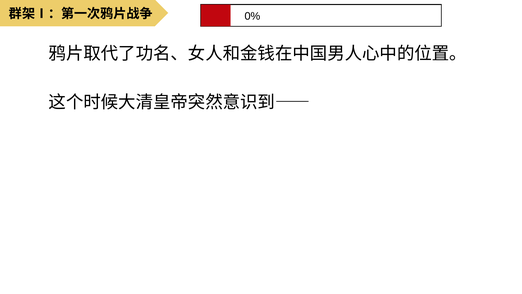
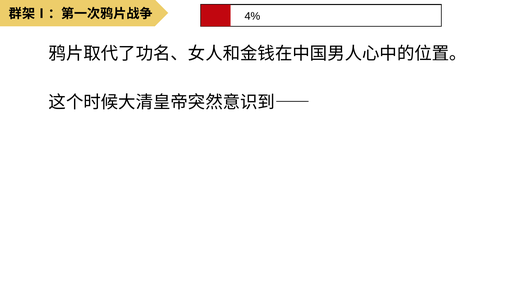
0%: 0% -> 4% (252, 16)
